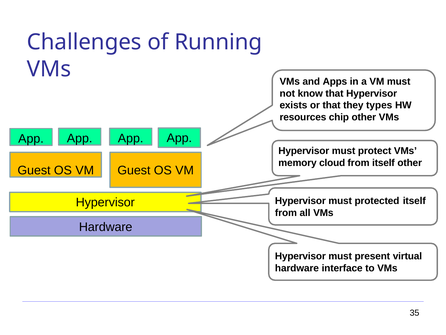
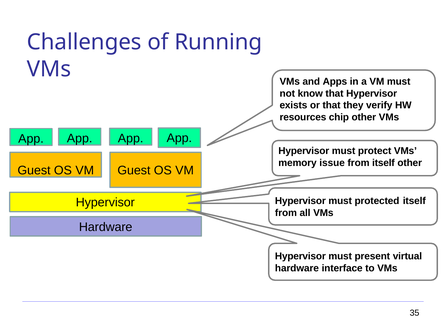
types: types -> verify (379, 105)
cloud: cloud -> issue (332, 163)
